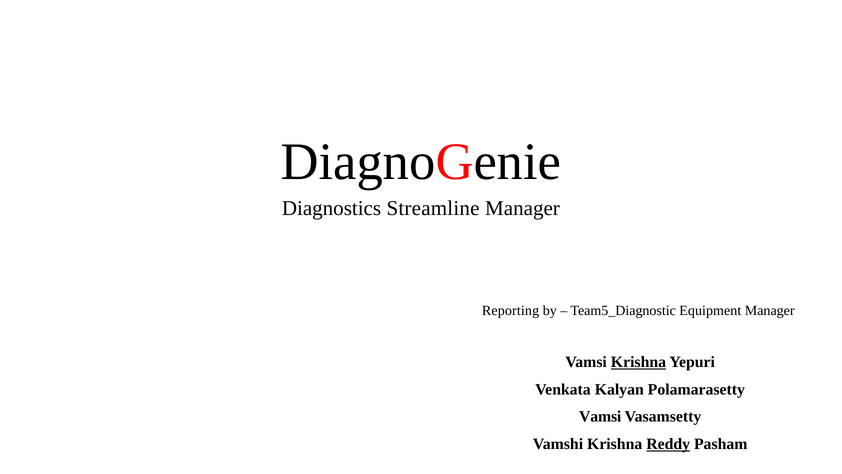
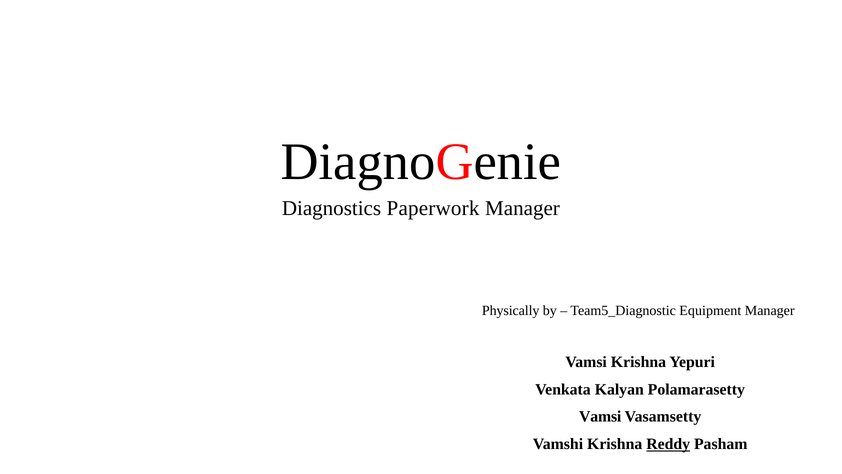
Streamline: Streamline -> Paperwork (433, 208)
Reporting: Reporting -> Physically (511, 311)
Krishna underline: present -> none (638, 362)
